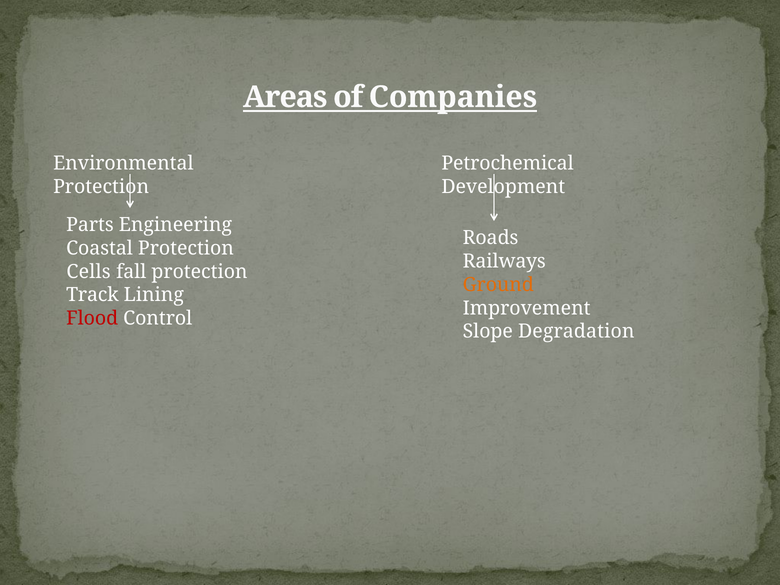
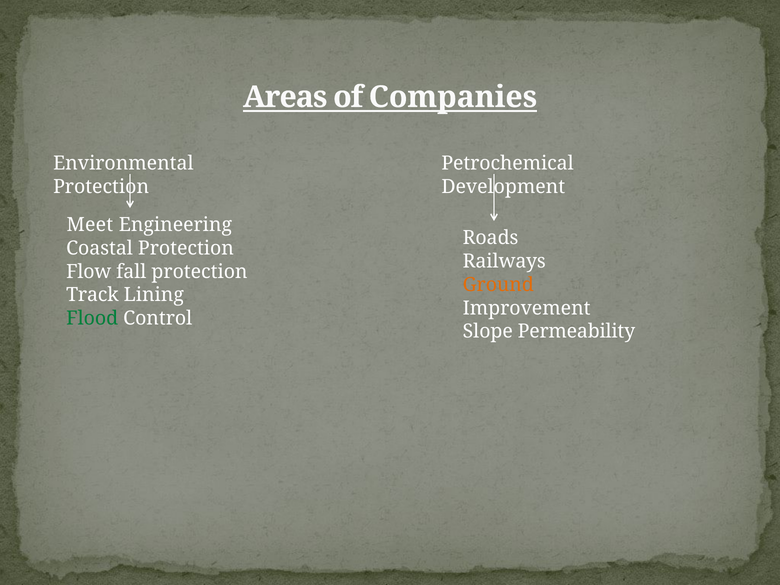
Parts: Parts -> Meet (90, 225)
Cells: Cells -> Flow (89, 272)
Flood colour: red -> green (92, 318)
Degradation: Degradation -> Permeability (576, 331)
